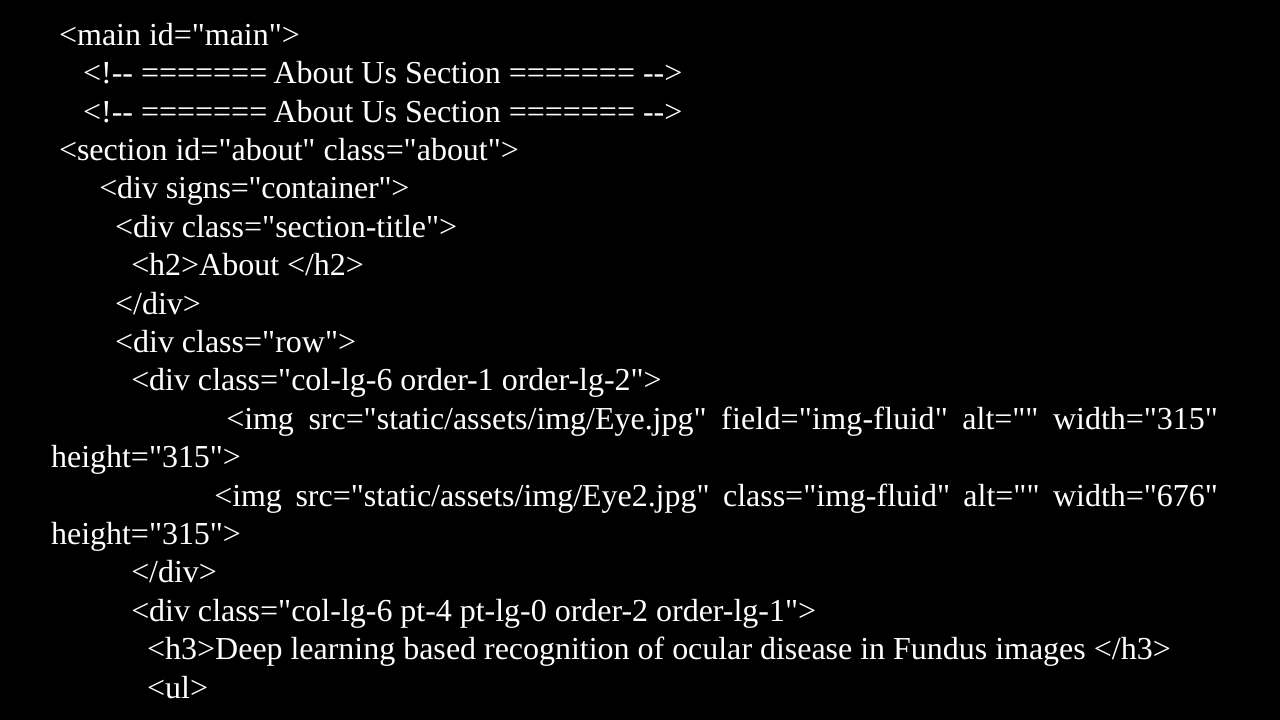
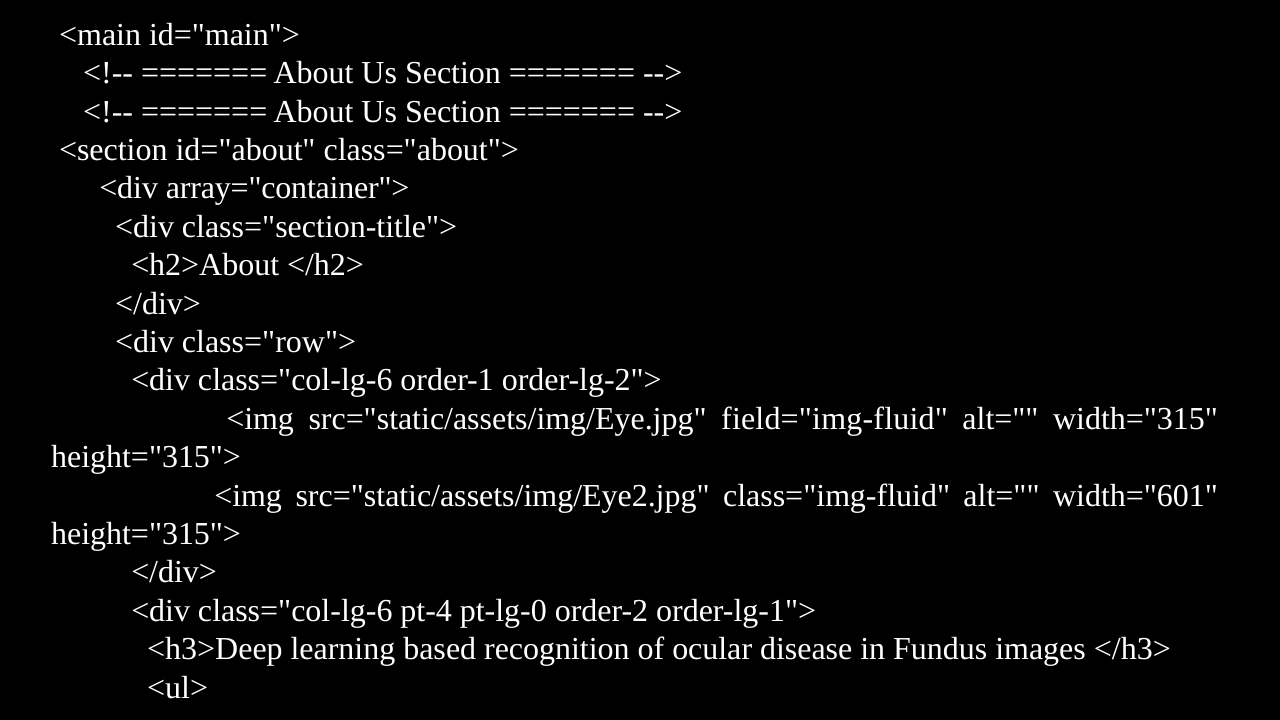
signs="container">: signs="container"> -> array="container"> (288, 188)
width="676: width="676 -> width="601 (1136, 496)
